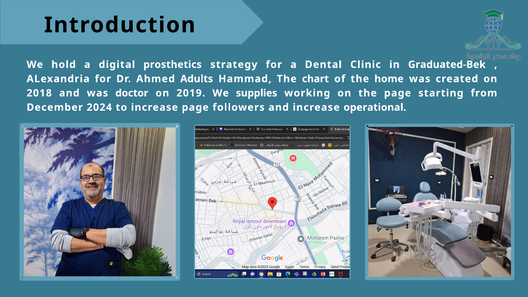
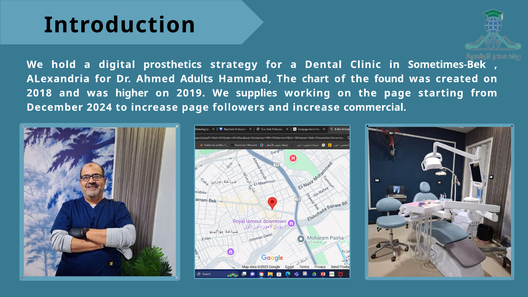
Graduated-Bek: Graduated-Bek -> Sometimes-Bek (447, 65)
home: home -> found (389, 79)
doctor: doctor -> higher (132, 93)
operational: operational -> commercial (375, 107)
